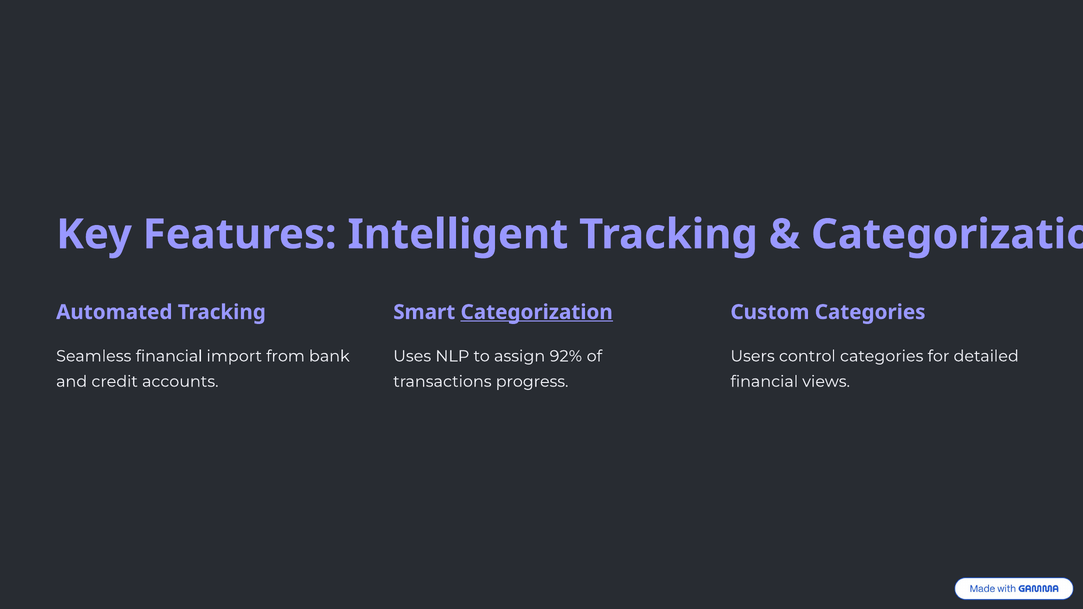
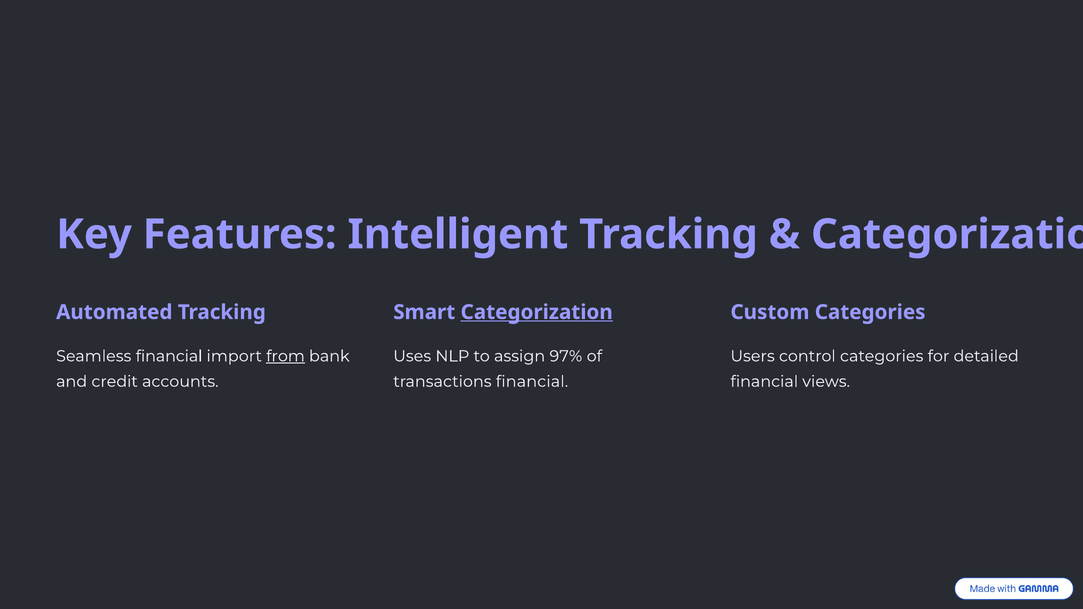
from underline: none -> present (285, 356)
92%: 92% -> 97% (566, 356)
transactions progress: progress -> financial (532, 382)
